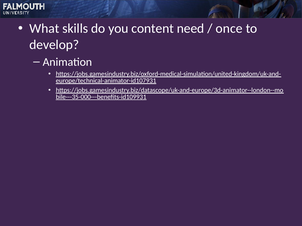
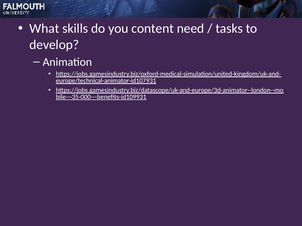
once: once -> tasks (229, 29)
